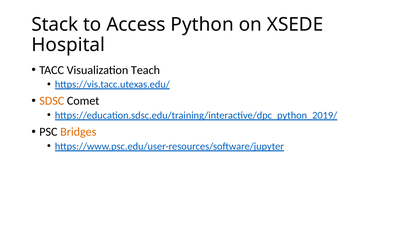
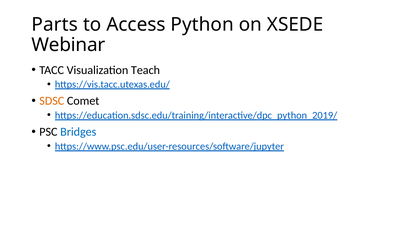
Stack: Stack -> Parts (55, 25)
Hospital: Hospital -> Webinar (68, 45)
Bridges colour: orange -> blue (78, 132)
